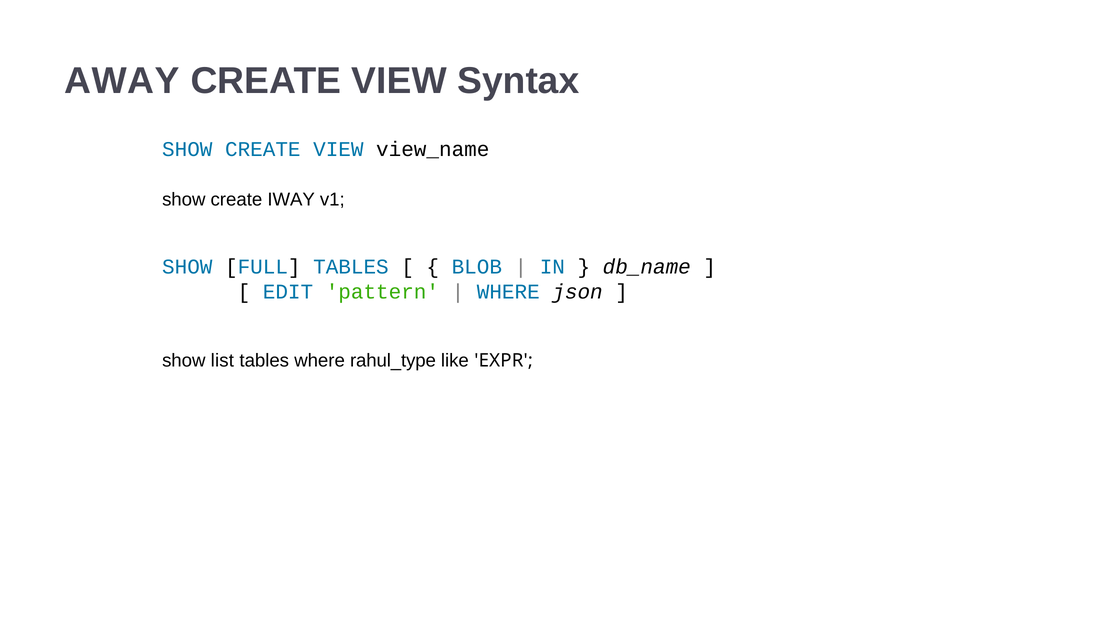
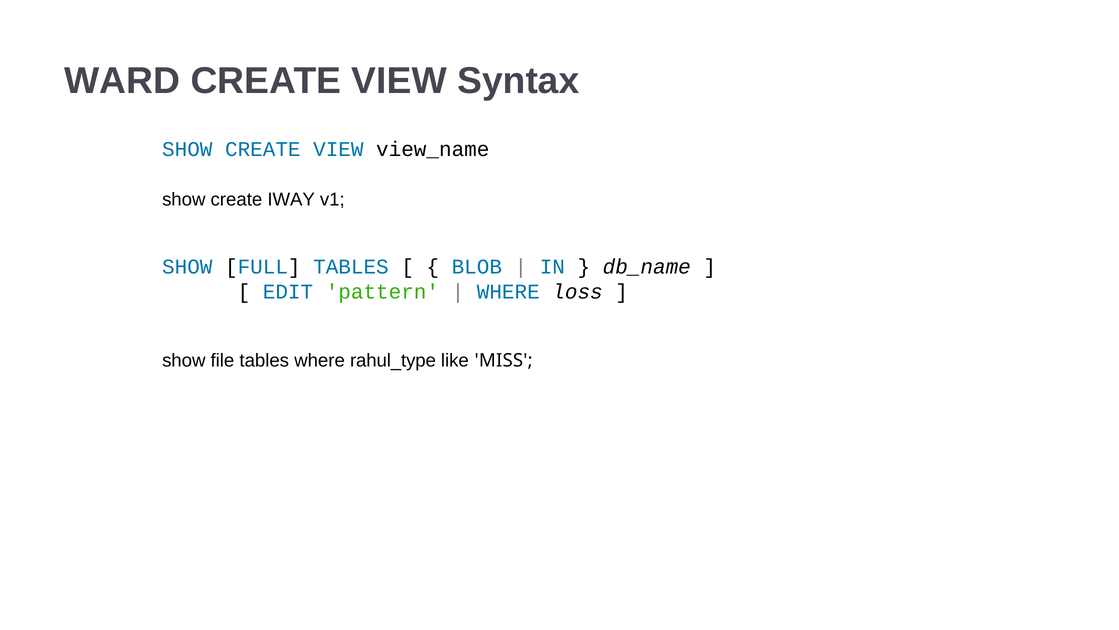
AWAY: AWAY -> WARD (122, 81)
json: json -> loss (578, 292)
list: list -> file (222, 360)
EXPR: EXPR -> MISS (504, 360)
